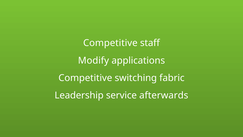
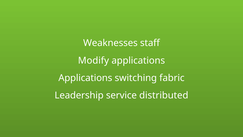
Competitive: Competitive -> Weaknesses (110, 43)
Competitive: Competitive -> Applications (85, 78)
afterwards: afterwards -> distributed (164, 95)
